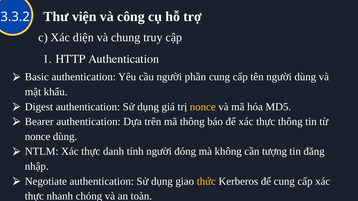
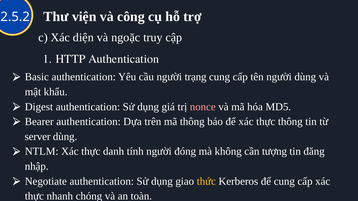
3.3.2: 3.3.2 -> 2.5.2 (15, 17)
chung: chung -> ngoặc (126, 38)
phần: phần -> trạng (196, 77)
nonce colour: yellow -> pink (203, 107)
nonce: nonce -> server (38, 137)
